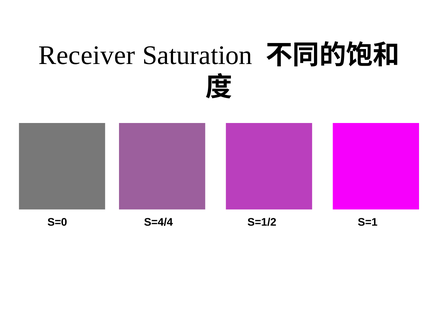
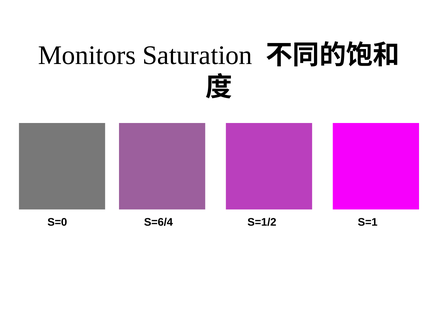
Receiver: Receiver -> Monitors (87, 55)
S=4/4: S=4/4 -> S=6/4 (158, 222)
